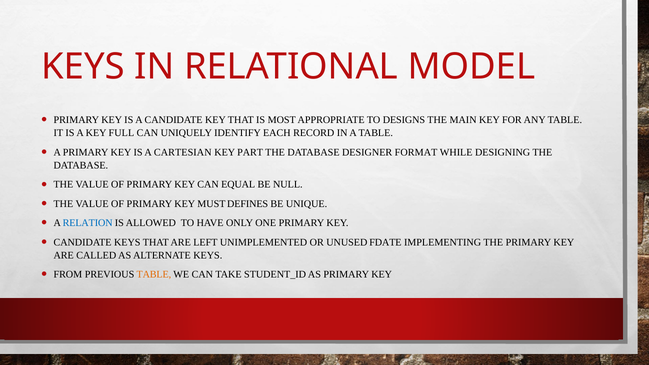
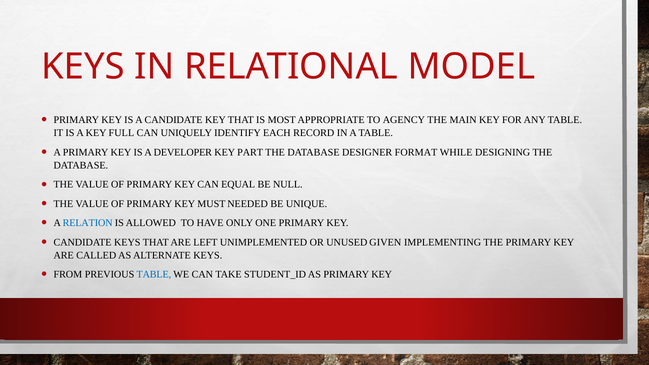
DESIGNS: DESIGNS -> AGENCY (404, 120)
CARTESIAN: CARTESIAN -> DEVELOPER (183, 152)
DEFINES: DEFINES -> NEEDED (248, 204)
FDATE: FDATE -> GIVEN (385, 242)
TABLE colour: orange -> blue (154, 275)
